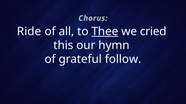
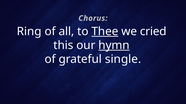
Ride: Ride -> Ring (29, 32)
hymn underline: none -> present (114, 46)
follow: follow -> single (123, 59)
